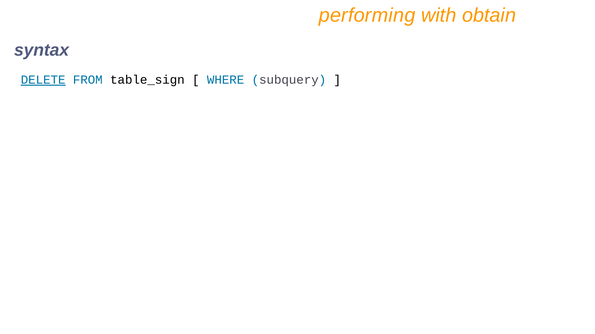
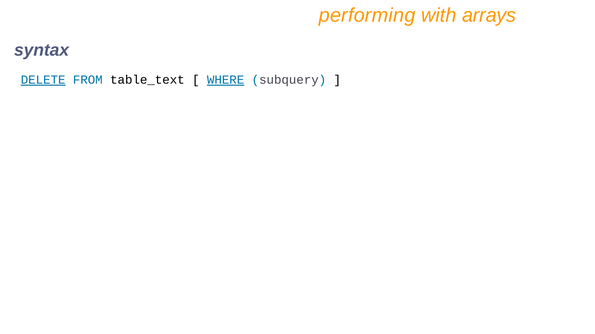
obtain: obtain -> arrays (489, 15)
table_sign: table_sign -> table_text (147, 80)
WHERE underline: none -> present (226, 80)
